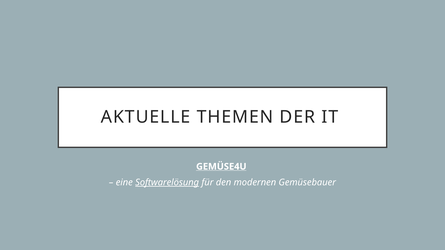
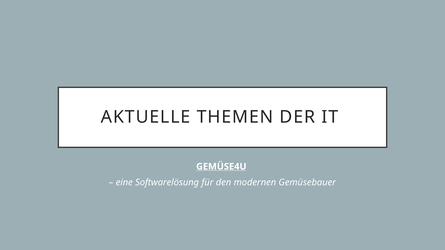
Softwarelösung underline: present -> none (167, 183)
